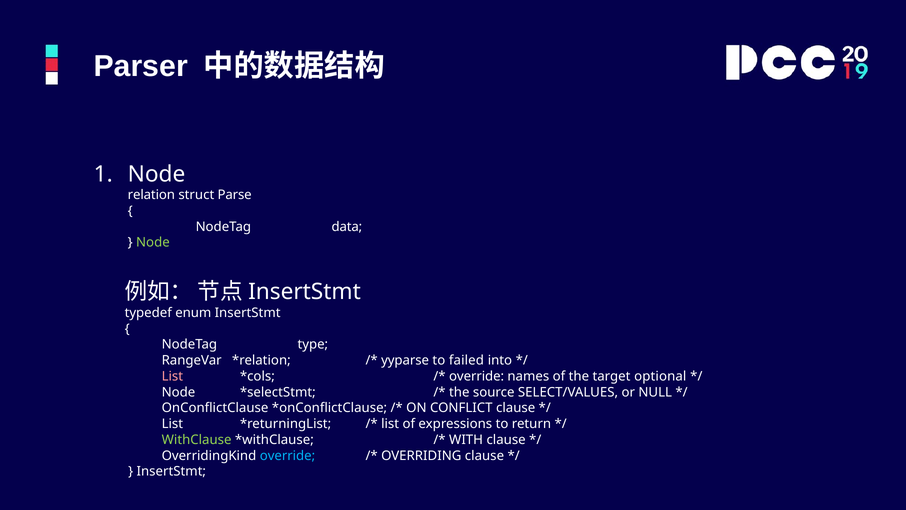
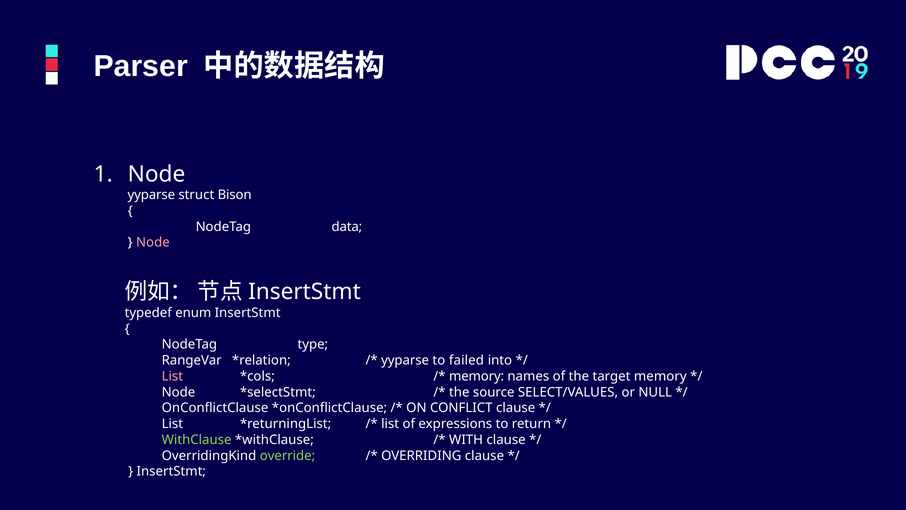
relation: relation -> yyparse (151, 195)
Parse: Parse -> Bison (235, 195)
Node colour: light green -> pink (153, 242)
override: override -> memory (477, 376)
target optional: optional -> memory (660, 376)
override colour: light blue -> light green (287, 455)
